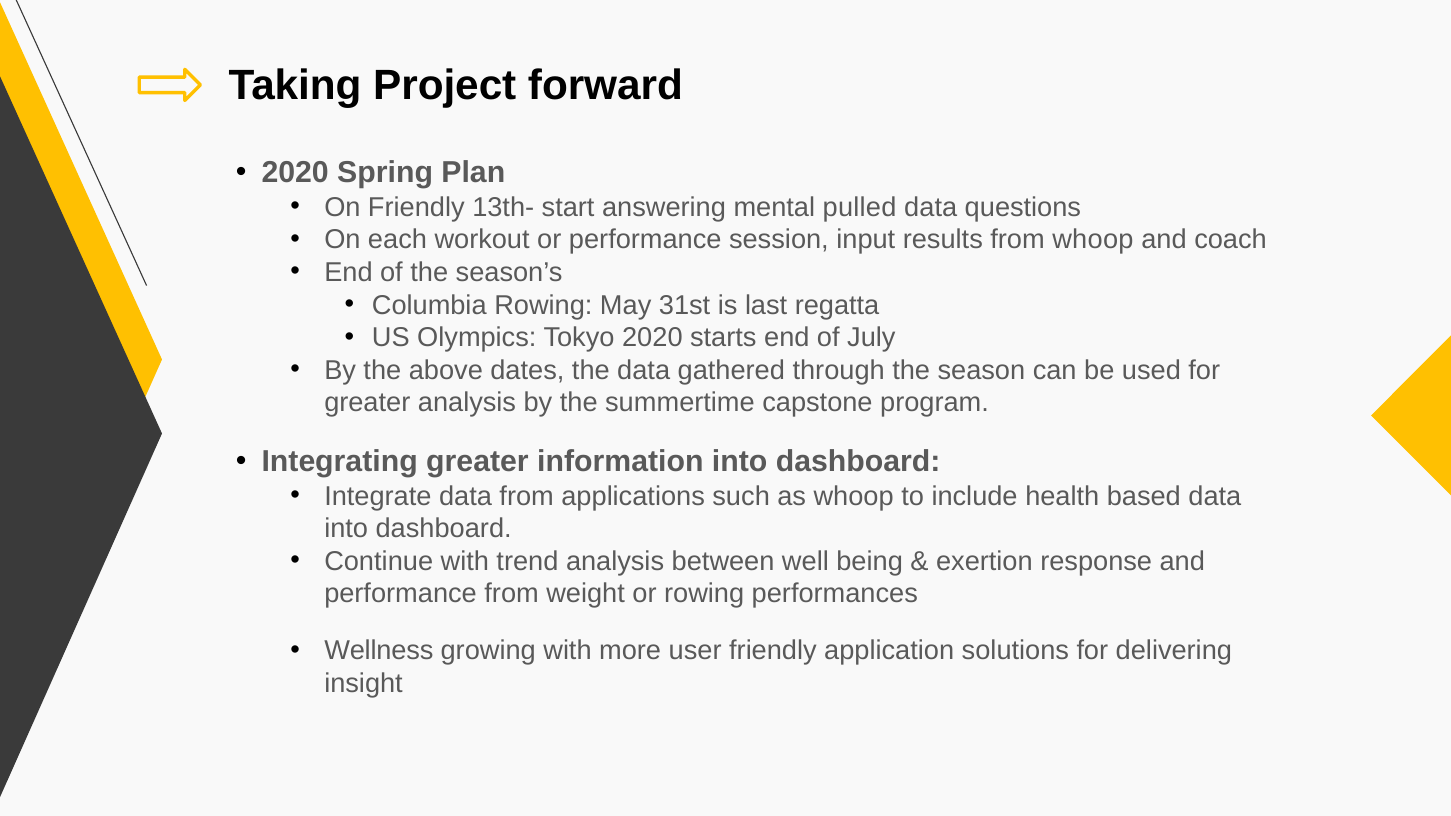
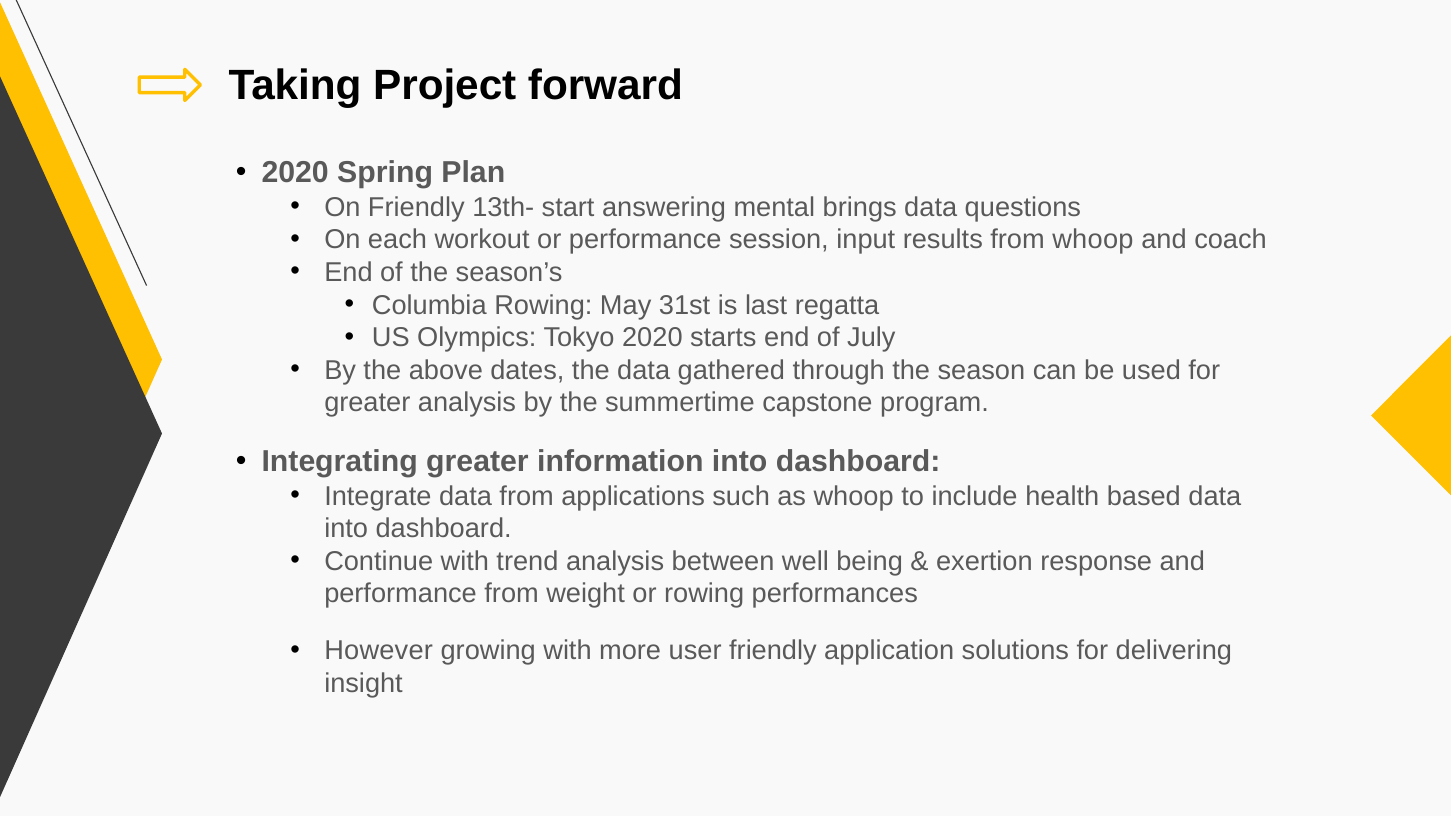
pulled: pulled -> brings (860, 207)
Wellness: Wellness -> However (379, 651)
